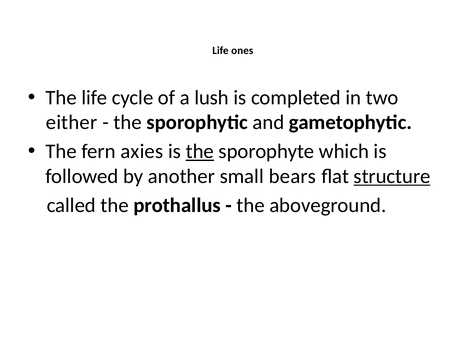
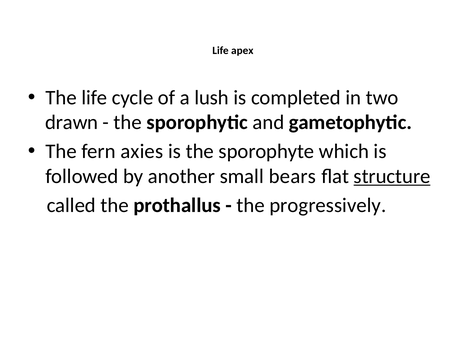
ones: ones -> apex (242, 50)
either: either -> drawn (72, 123)
the underline: present -> none (200, 152)
aboveground: aboveground -> progressively (328, 205)
